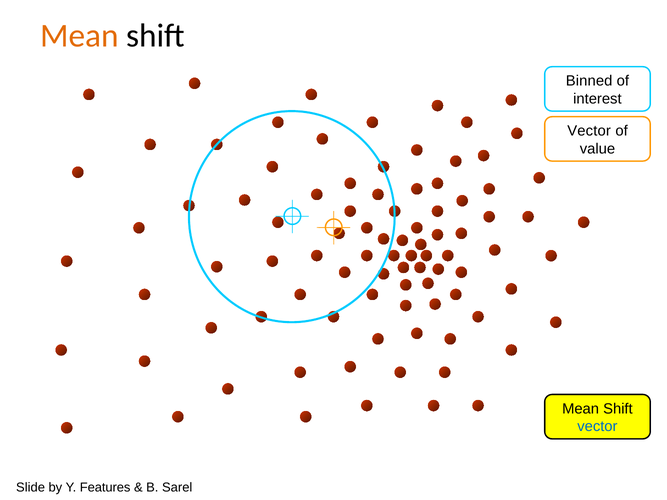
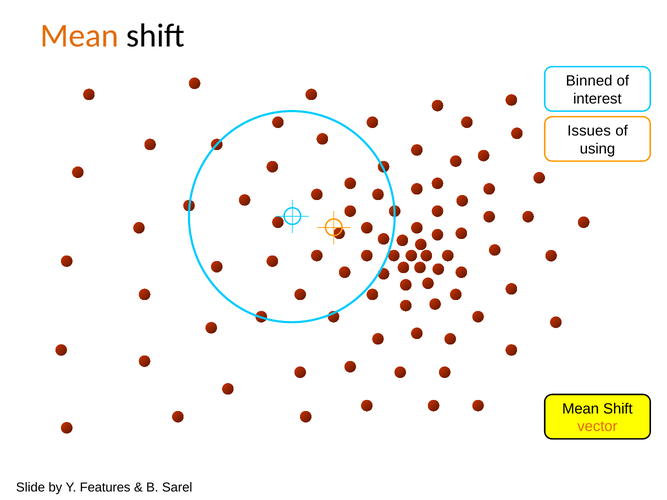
Vector: Vector -> Issues (589, 131)
value: value -> using (598, 149)
vector colour: blue -> orange (597, 427)
